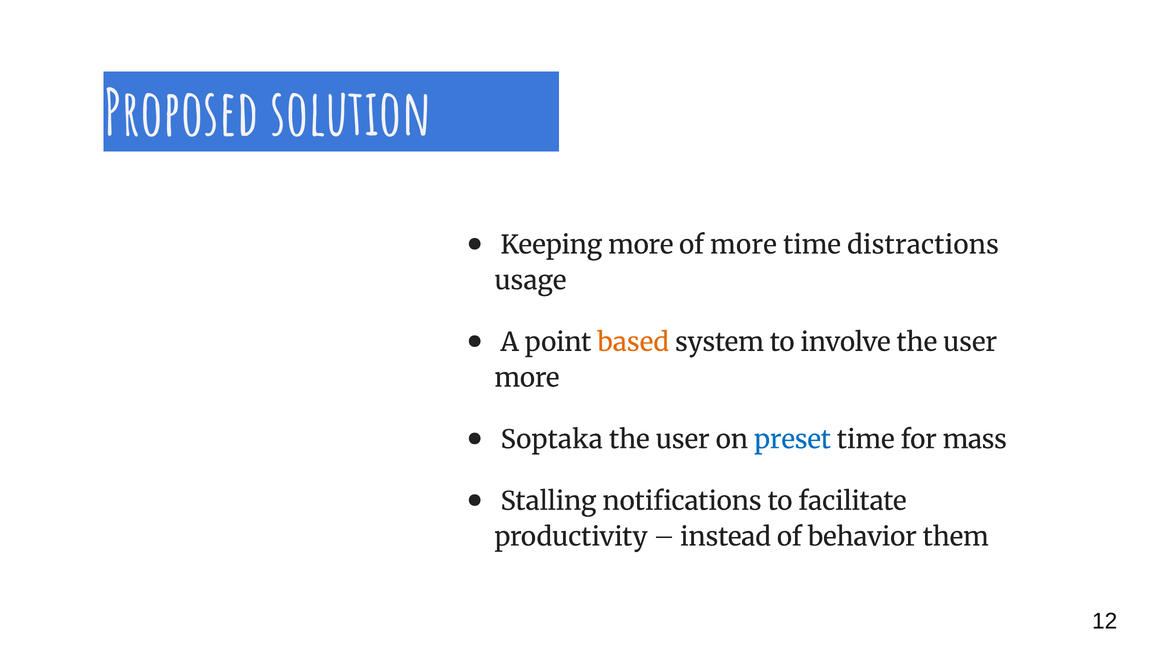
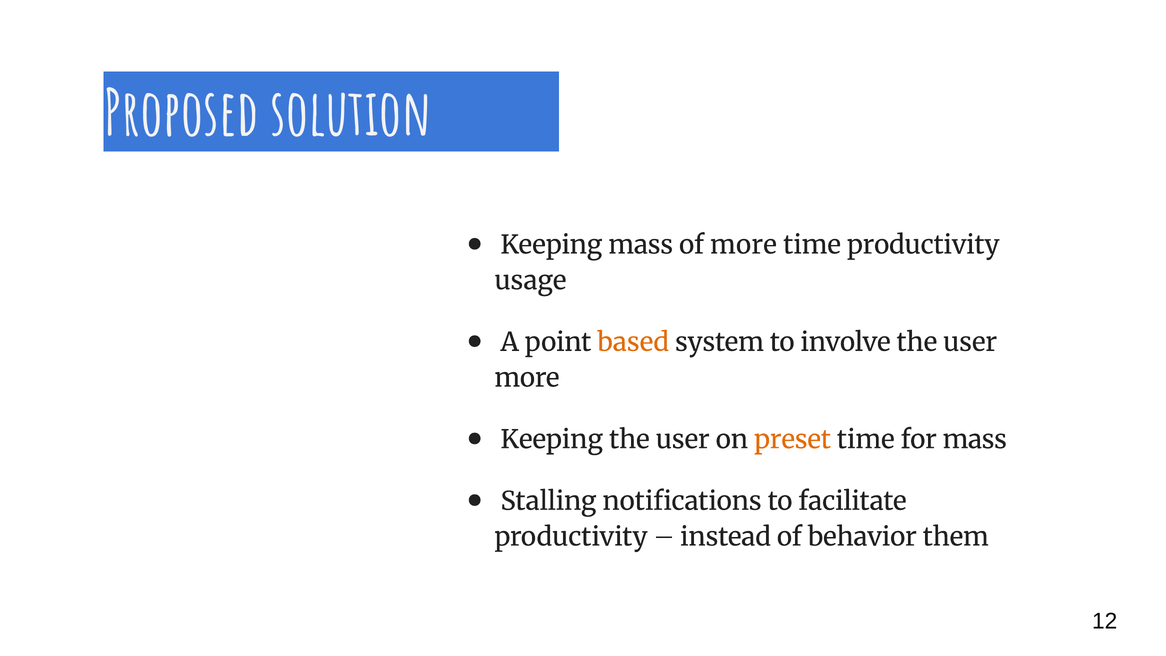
Keeping more: more -> mass (641, 245)
time distractions: distractions -> productivity (923, 245)
Soptaka: Soptaka -> Keeping (552, 440)
preset colour: blue -> orange (793, 440)
